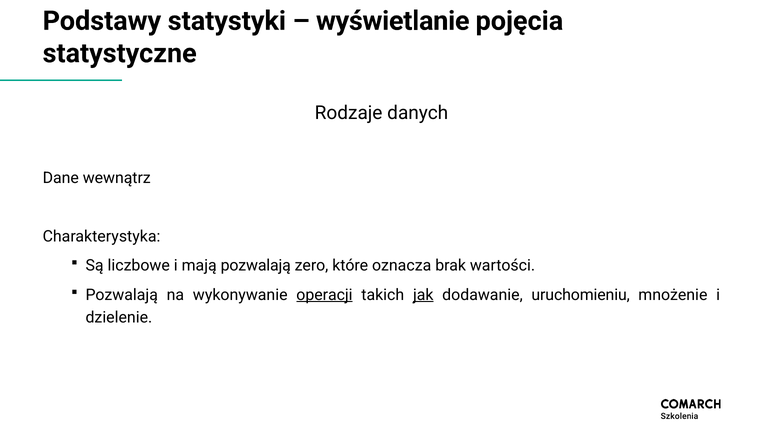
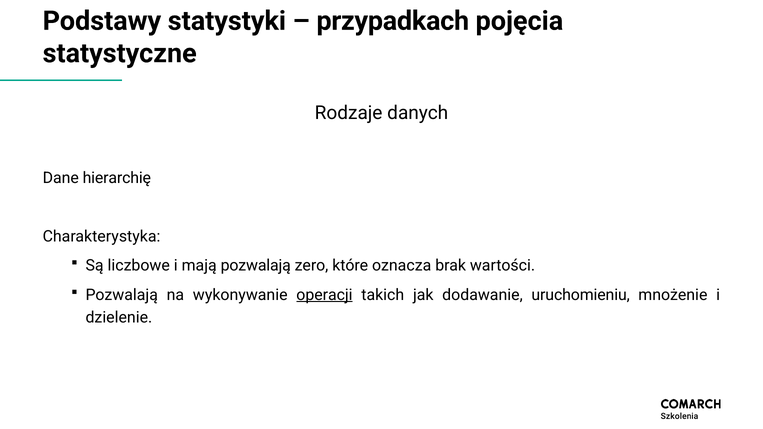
wyświetlanie: wyświetlanie -> przypadkach (393, 21)
wewnątrz: wewnątrz -> hierarchię (117, 178)
jak underline: present -> none (423, 295)
